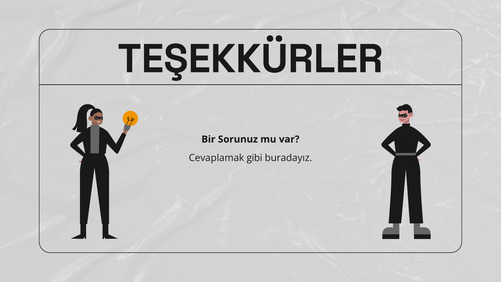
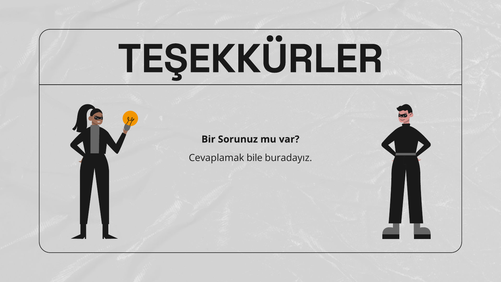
gibi: gibi -> bile (255, 158)
